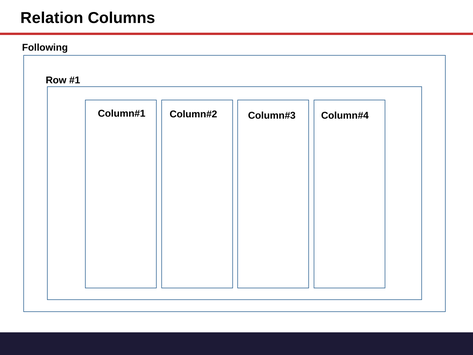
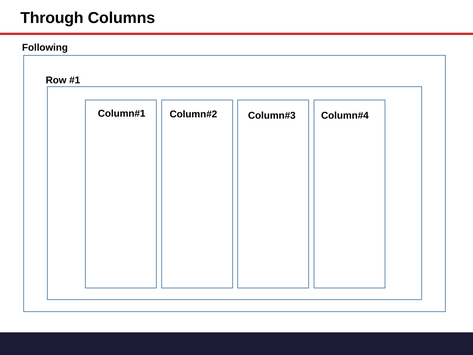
Relation: Relation -> Through (52, 18)
